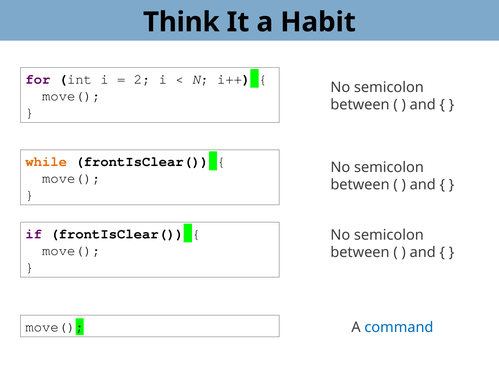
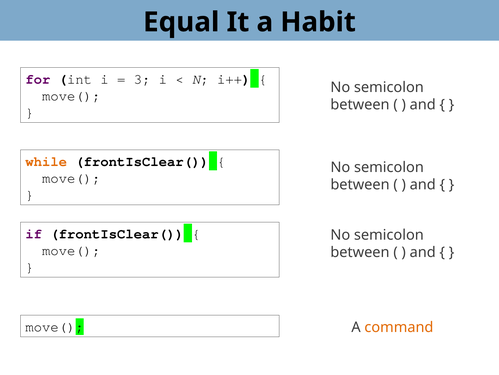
Think: Think -> Equal (181, 22)
2: 2 -> 3 (142, 79)
command colour: blue -> orange (399, 327)
